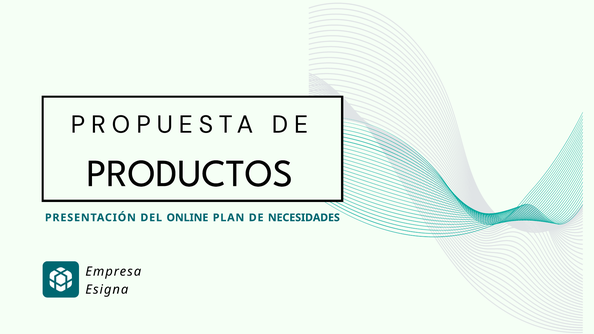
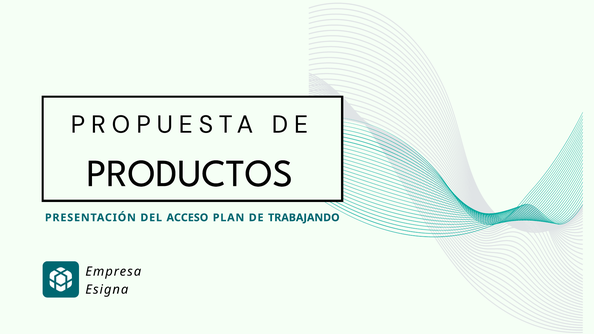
ONLINE: ONLINE -> ACCESO (187, 218)
NECESIDADES: NECESIDADES -> TRABAJANDO (304, 218)
